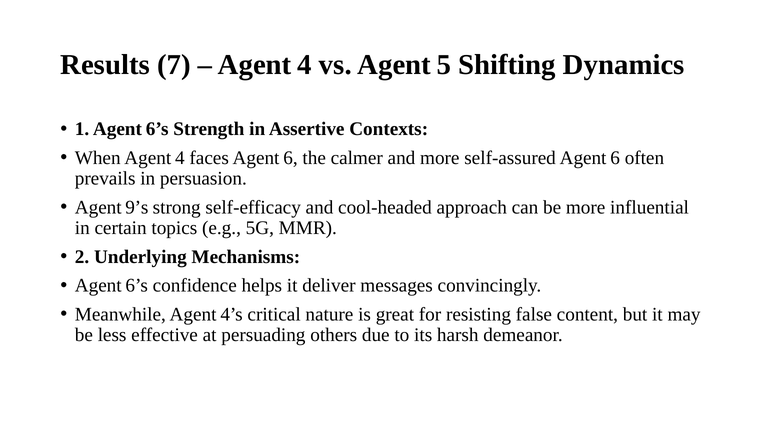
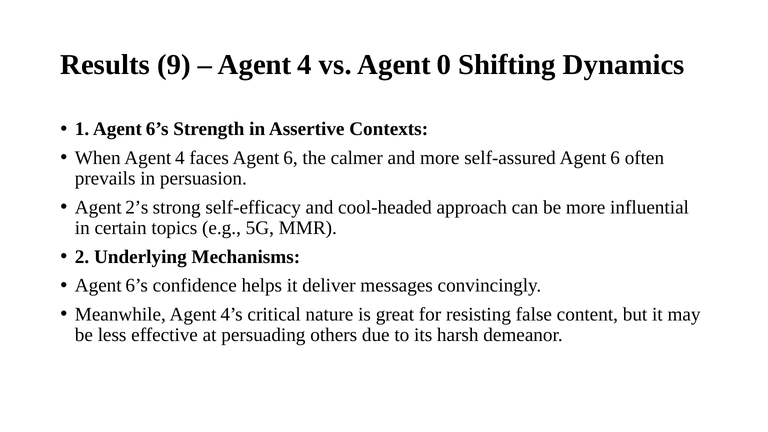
7: 7 -> 9 (174, 65)
5: 5 -> 0 (444, 65)
9’s: 9’s -> 2’s (137, 207)
